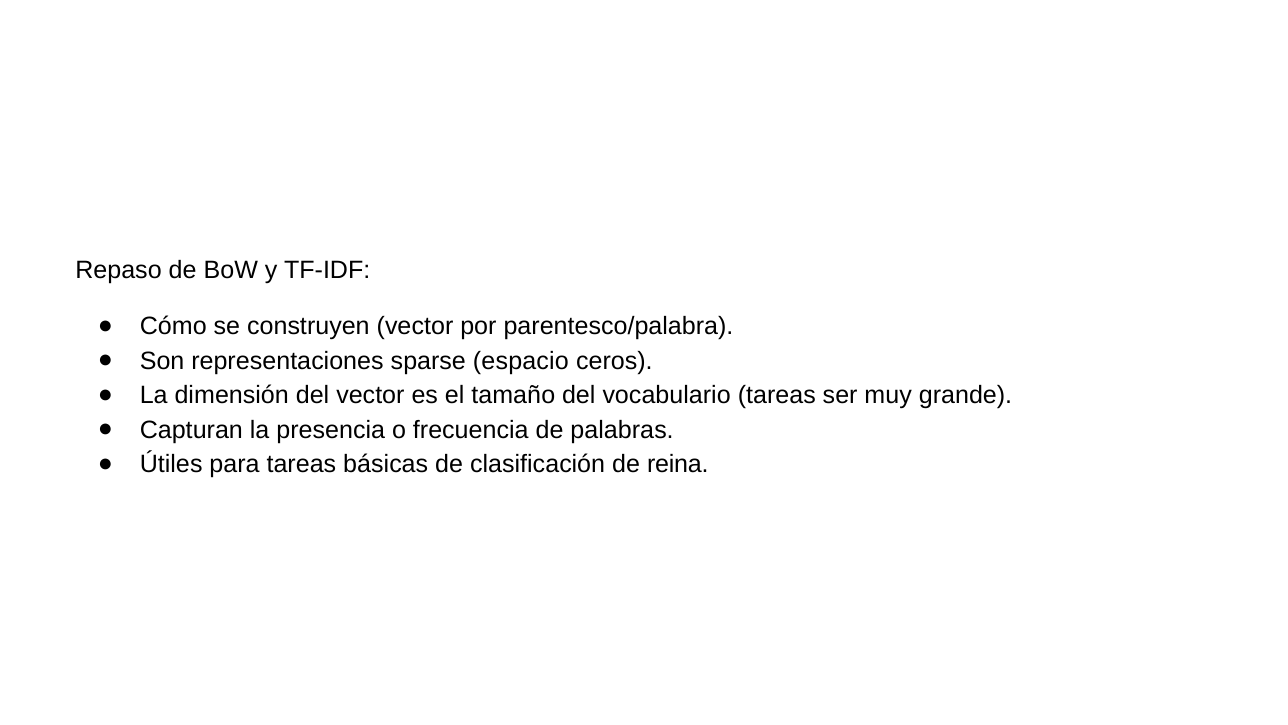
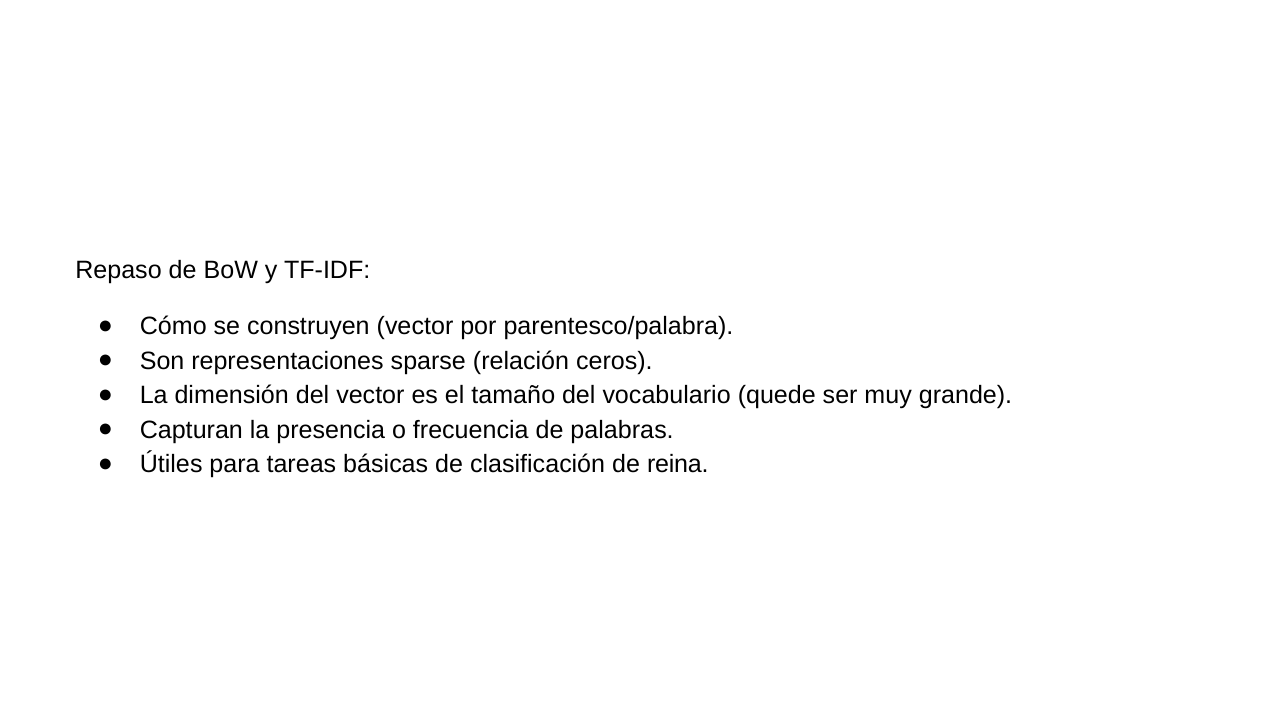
espacio: espacio -> relación (521, 361)
vocabulario tareas: tareas -> quede (777, 395)
